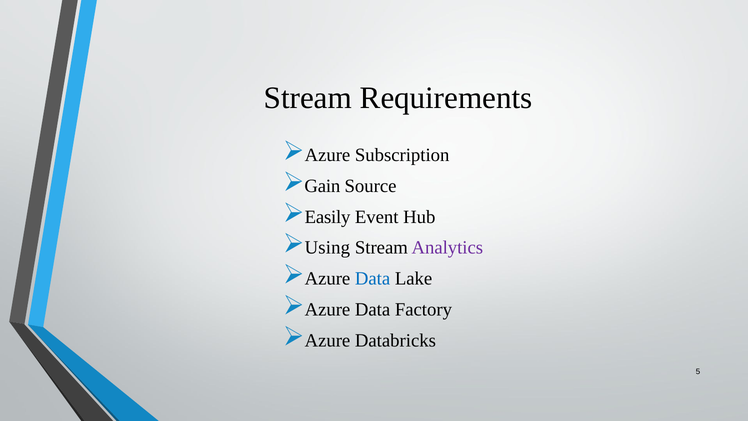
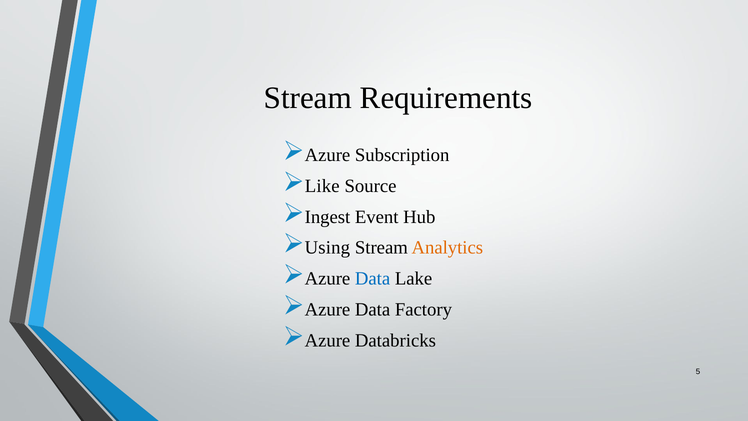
Gain: Gain -> Like (322, 186)
Easily: Easily -> Ingest (327, 217)
Analytics colour: purple -> orange (447, 248)
